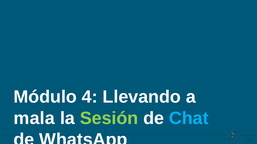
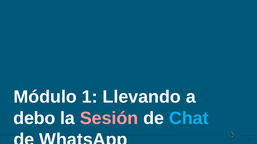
4: 4 -> 1 (90, 97)
mala: mala -> debo (34, 119)
Sesión colour: light green -> pink (109, 119)
